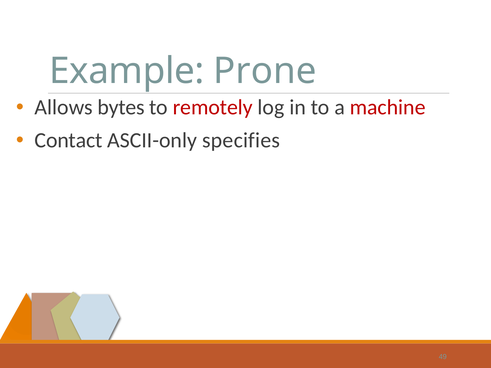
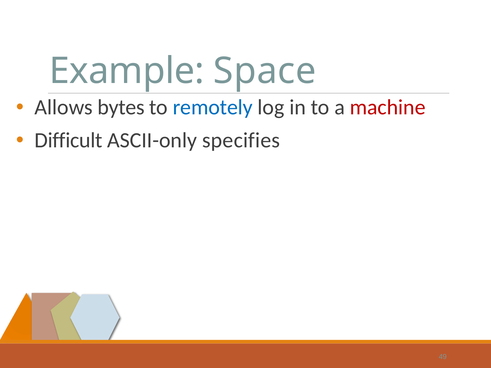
Prone: Prone -> Space (265, 71)
remotely colour: red -> blue (213, 107)
Contact: Contact -> Difficult (69, 141)
